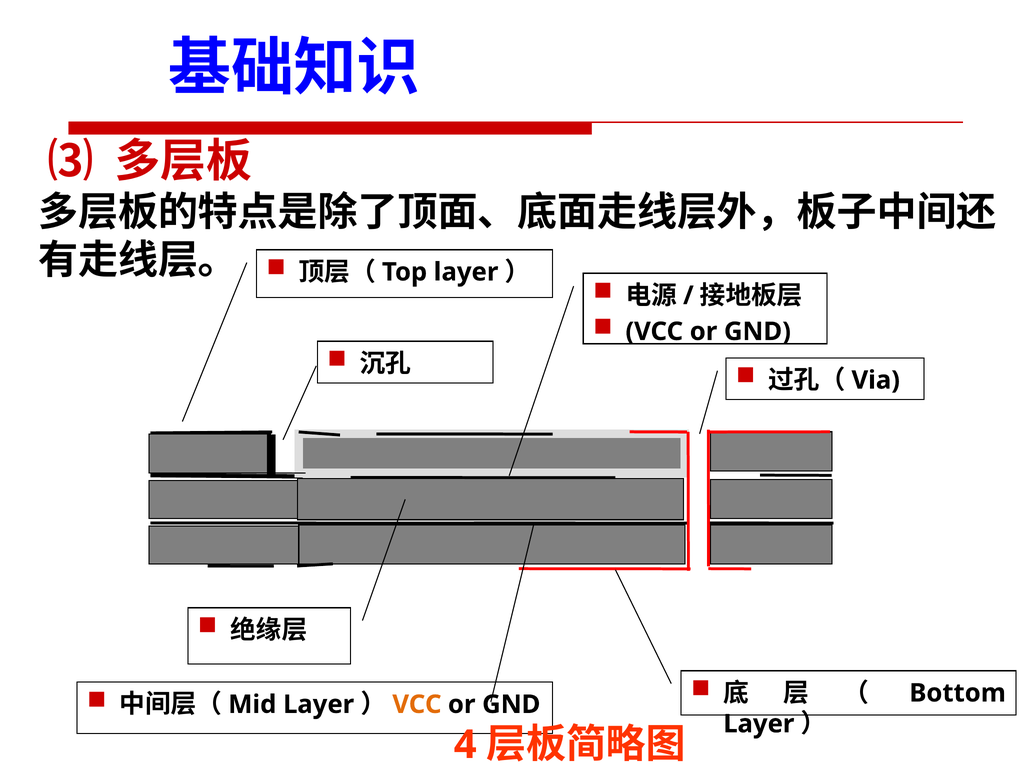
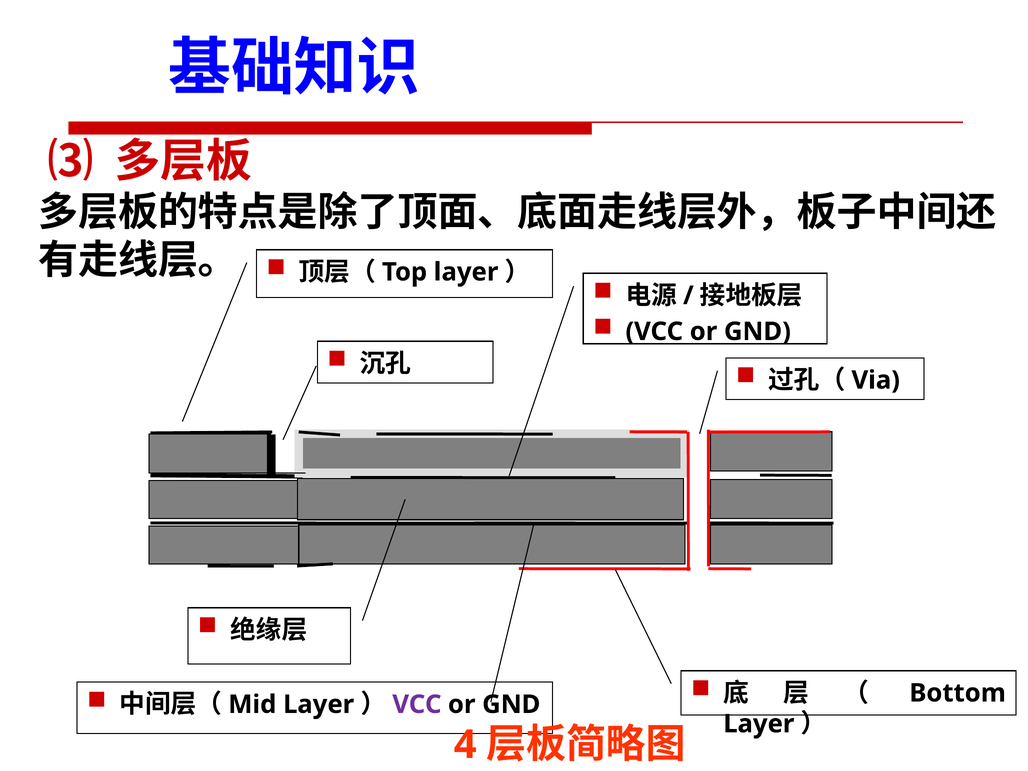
VCC colour: orange -> purple (417, 704)
